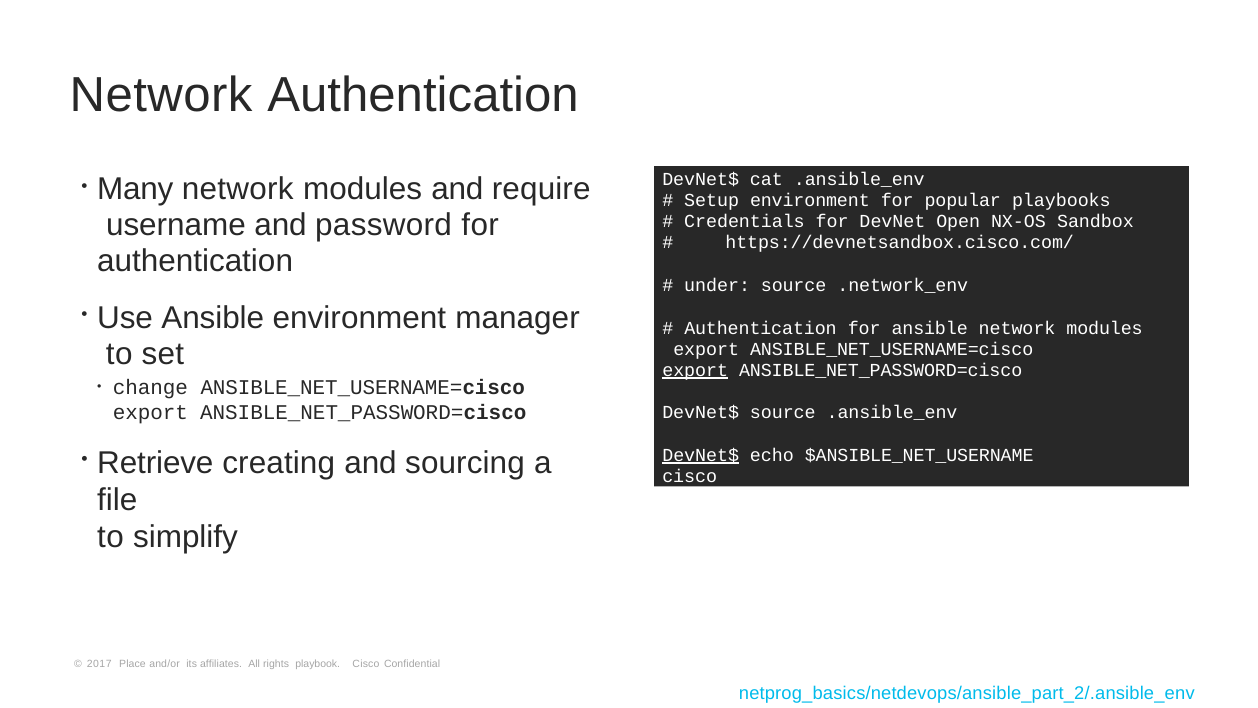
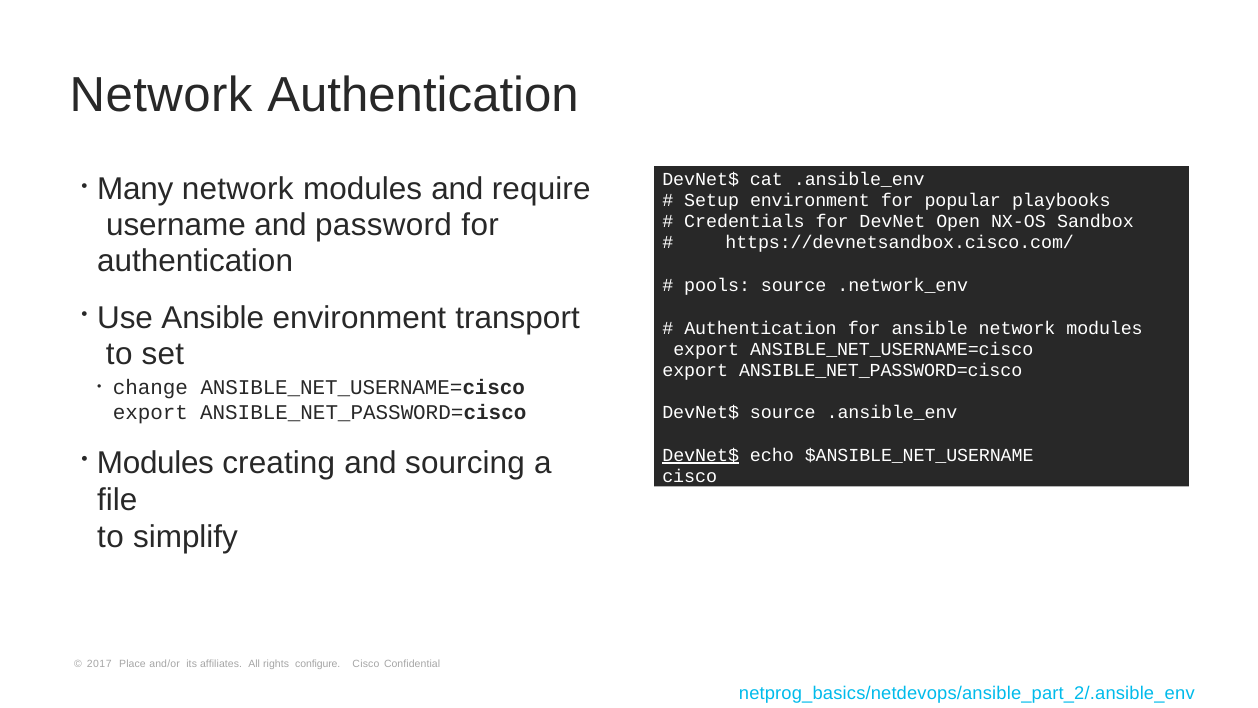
under: under -> pools (717, 285)
manager: manager -> transport (518, 318)
export underline: present -> none (695, 370)
Retrieve: Retrieve -> Modules (155, 463)
playbook: playbook -> configure (318, 664)
